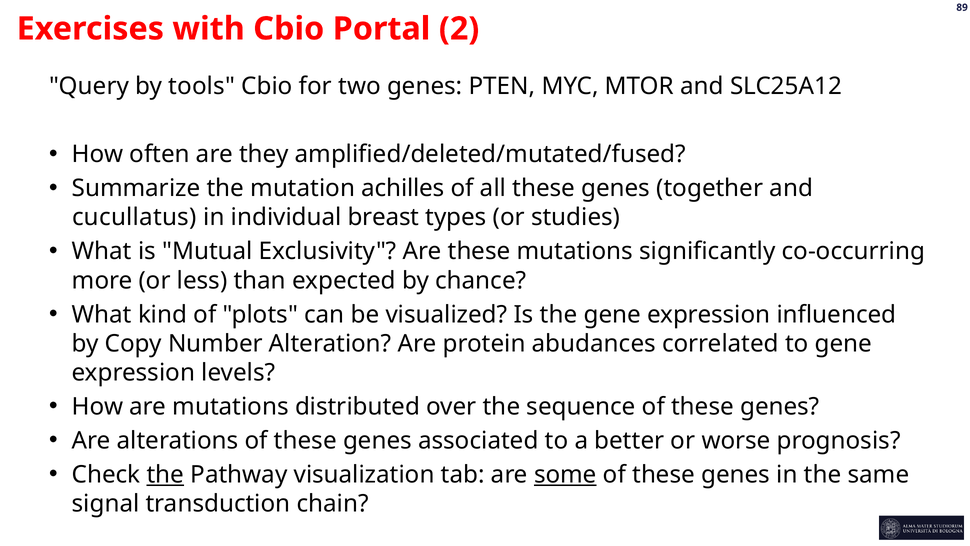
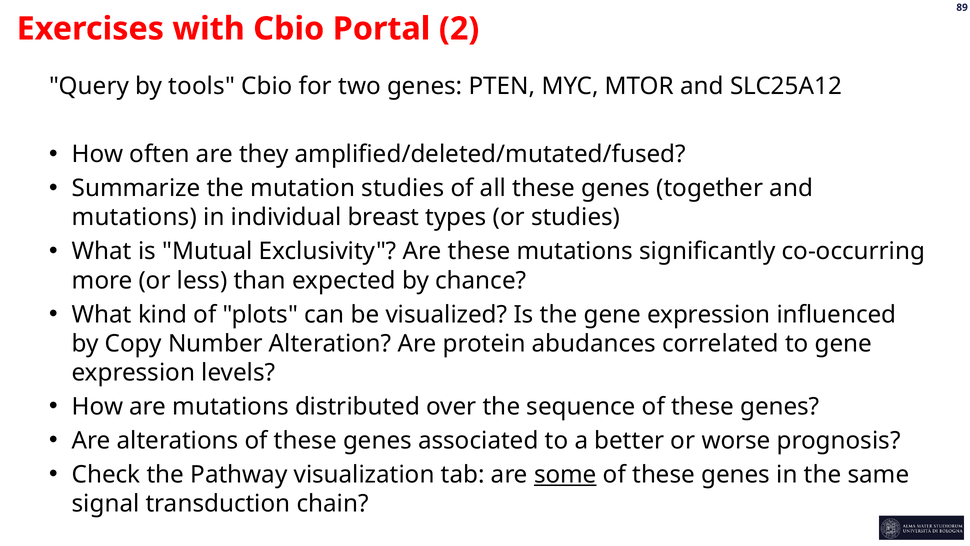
mutation achilles: achilles -> studies (403, 188)
cucullatus: cucullatus -> mutations (134, 217)
the underline: present -> none (165, 474)
